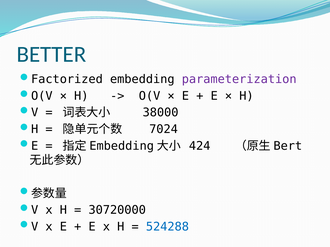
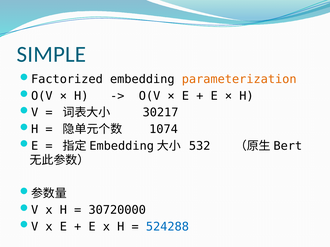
BETTER: BETTER -> SIMPLE (51, 55)
parameterization colour: purple -> orange (239, 79)
38000: 38000 -> 30217 (161, 113)
7024: 7024 -> 1074 (164, 129)
424: 424 -> 532 (200, 146)
